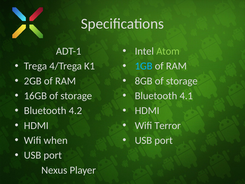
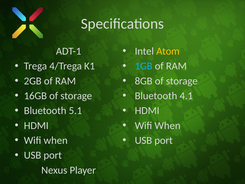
Atom colour: light green -> yellow (168, 51)
4.2: 4.2 -> 5.1 (75, 111)
Terror: Terror -> When (167, 125)
